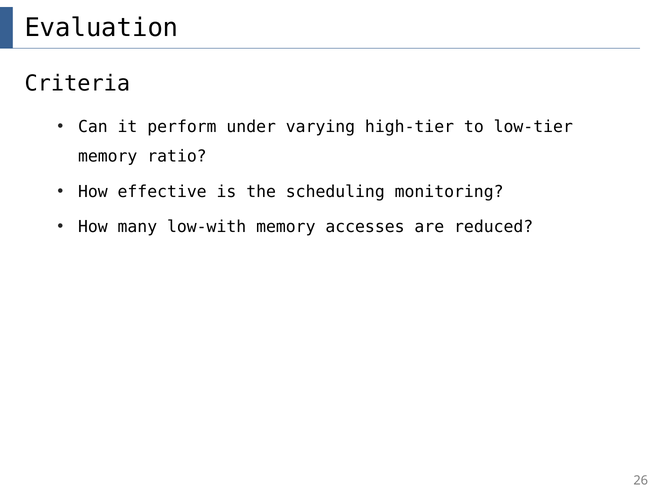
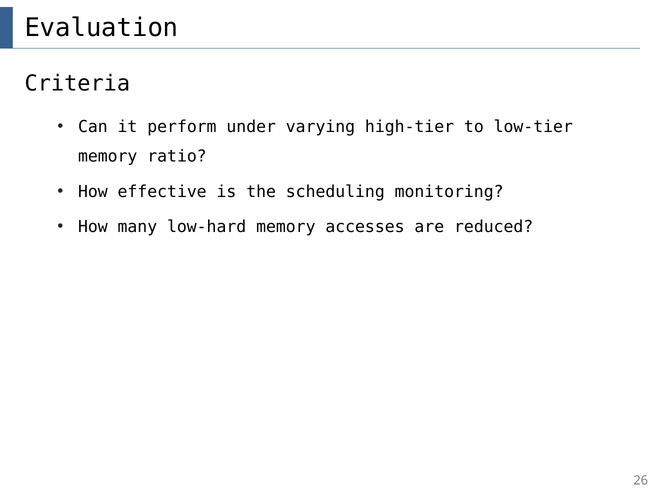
low-with: low-with -> low-hard (207, 227)
